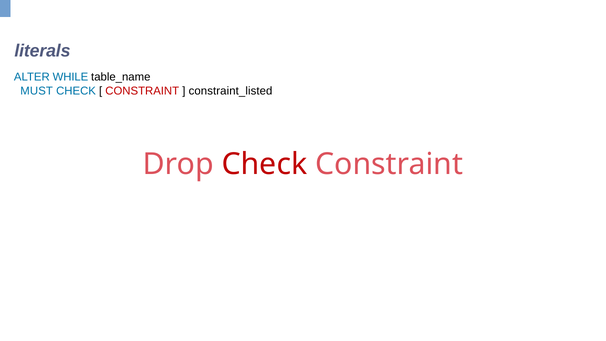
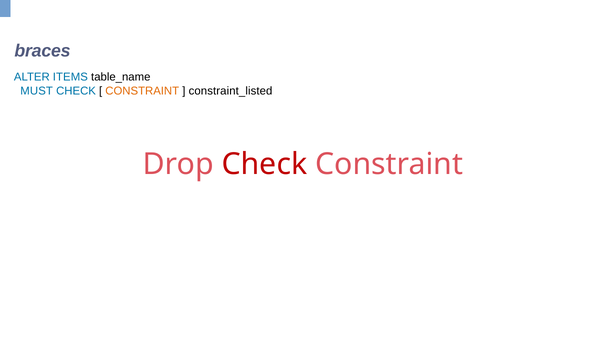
literals: literals -> braces (42, 51)
WHILE: WHILE -> ITEMS (70, 77)
CONSTRAINT colour: red -> orange (142, 91)
